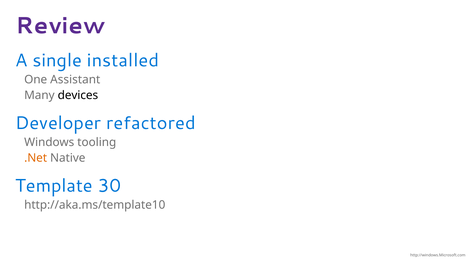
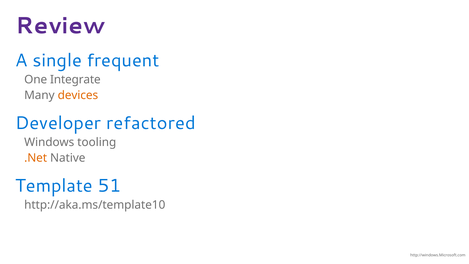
installed: installed -> frequent (123, 60)
Assistant: Assistant -> Integrate (75, 79)
devices colour: black -> orange (78, 95)
30: 30 -> 51 (109, 186)
